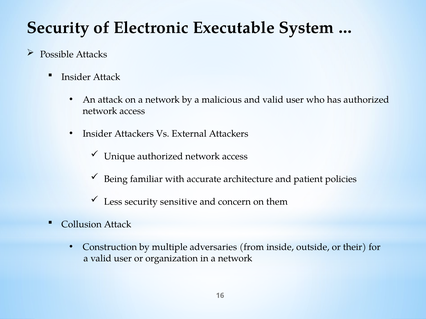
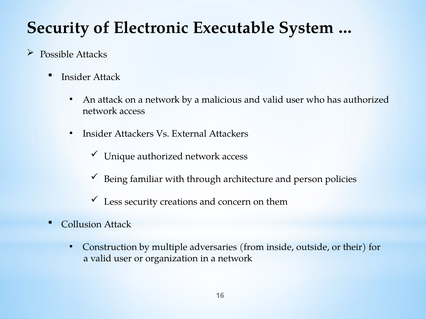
accurate: accurate -> through (204, 179)
patient: patient -> person (308, 179)
sensitive: sensitive -> creations (179, 202)
